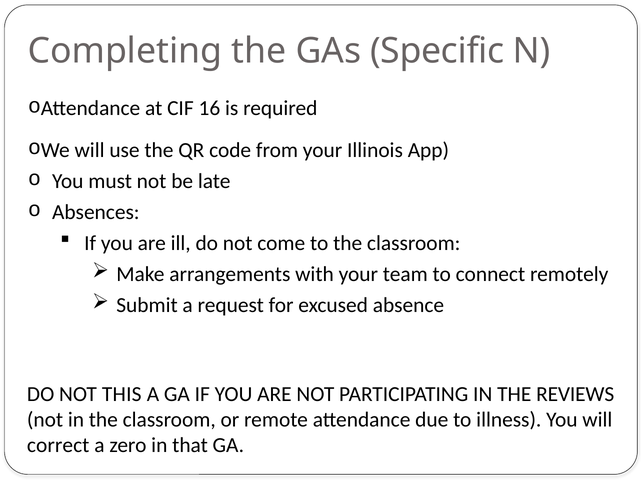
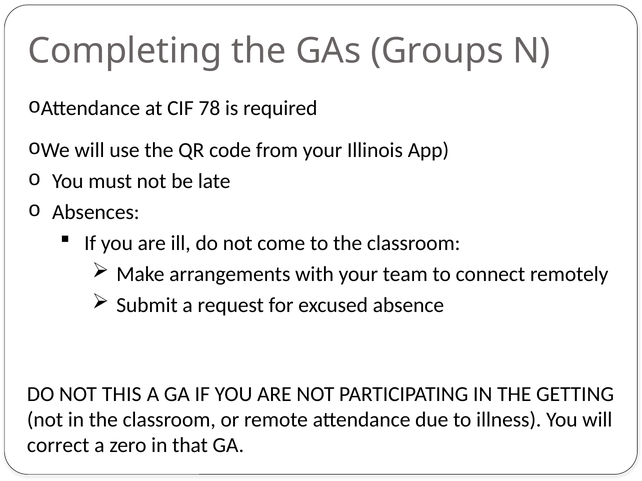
Specific: Specific -> Groups (437, 51)
16: 16 -> 78 (209, 108)
REVIEWS: REVIEWS -> GETTING (575, 394)
